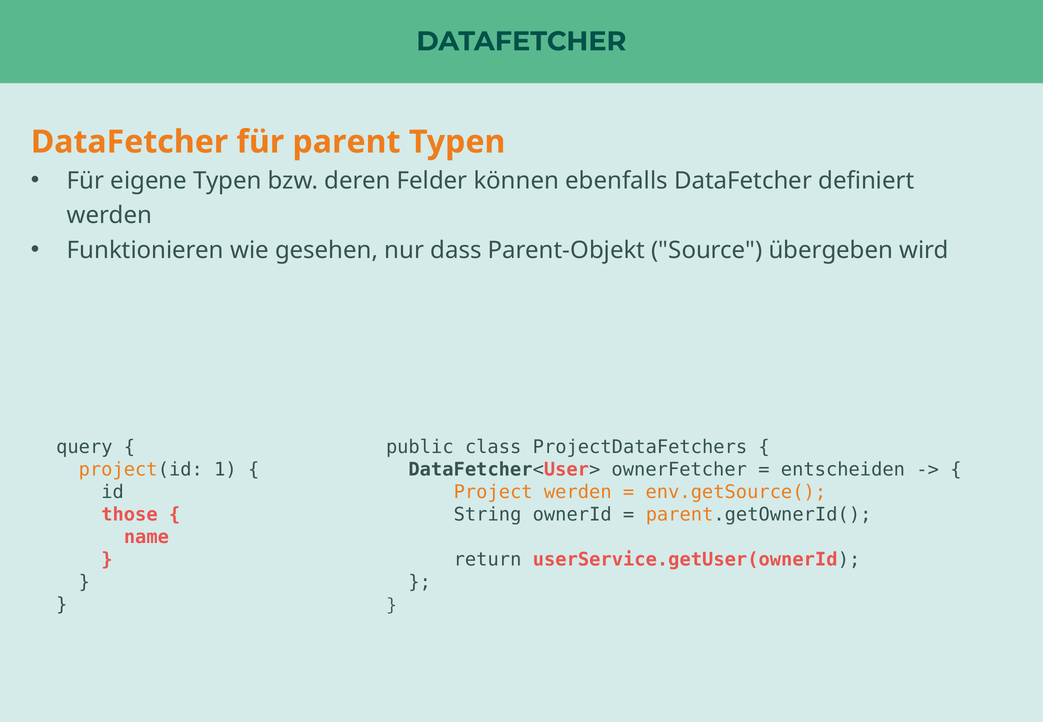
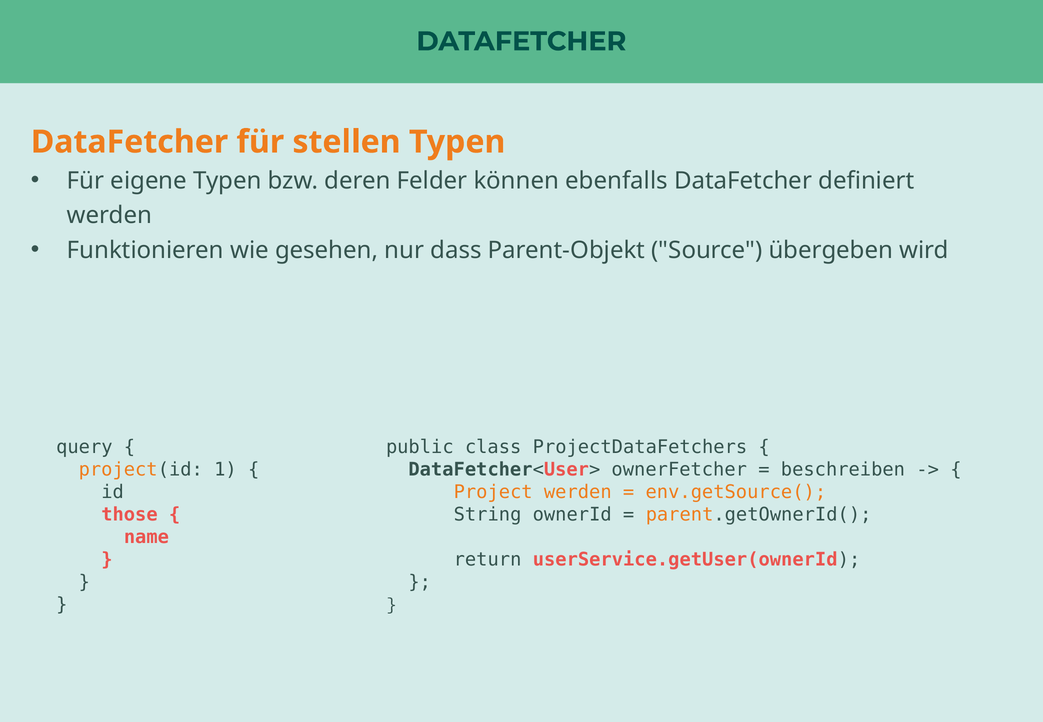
parent: parent -> stellen (346, 142)
entscheiden: entscheiden -> beschreiben (843, 470)
